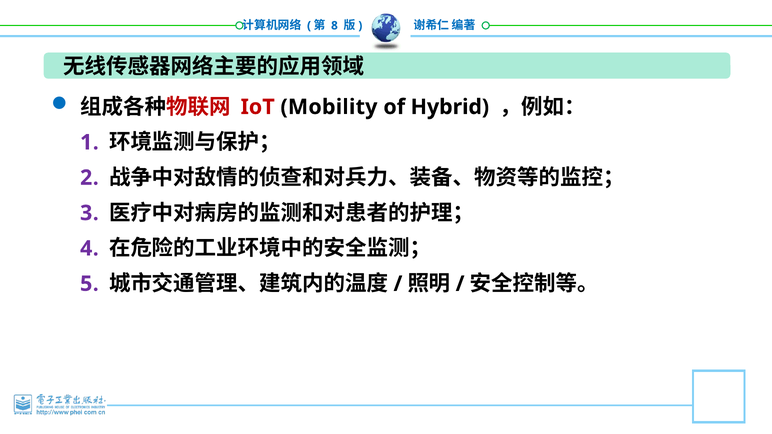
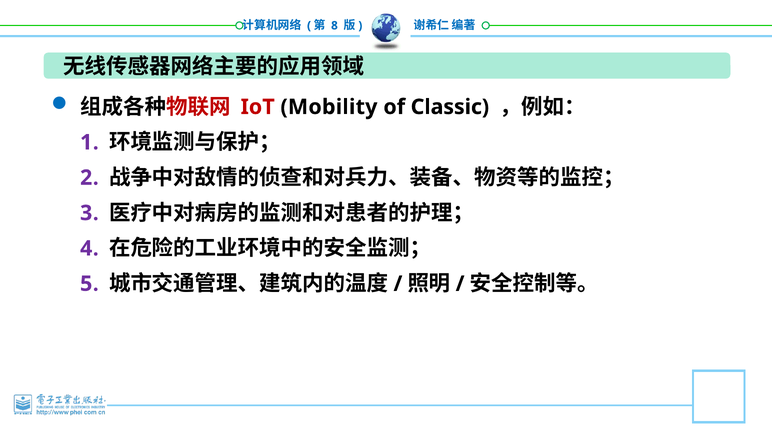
Hybrid: Hybrid -> Classic (450, 107)
